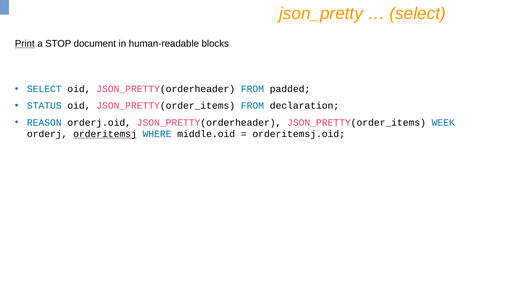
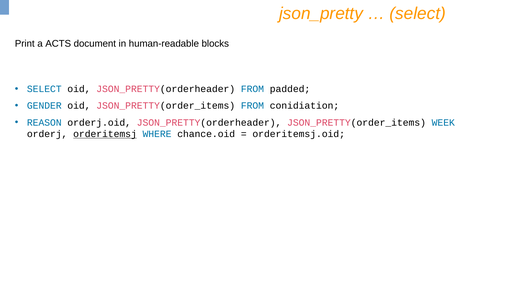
Print underline: present -> none (25, 44)
STOP: STOP -> ACTS (58, 44)
STATUS: STATUS -> GENDER (44, 106)
declaration: declaration -> conidiation (304, 106)
middle.oid: middle.oid -> chance.oid (206, 134)
